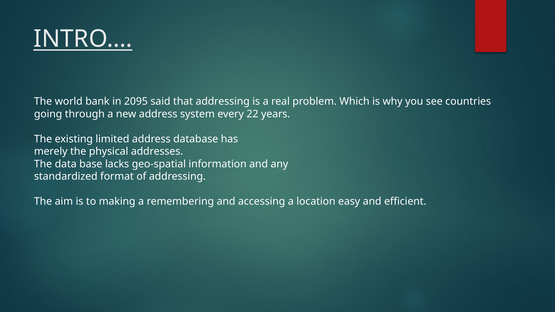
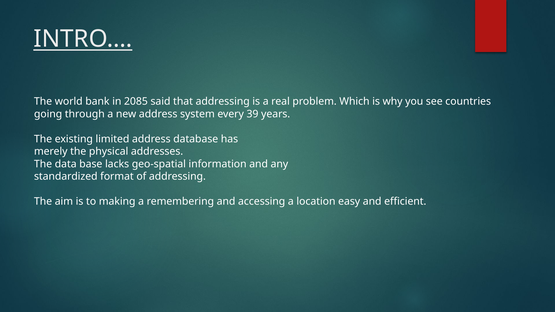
2095: 2095 -> 2085 (136, 102)
22: 22 -> 39 (252, 114)
